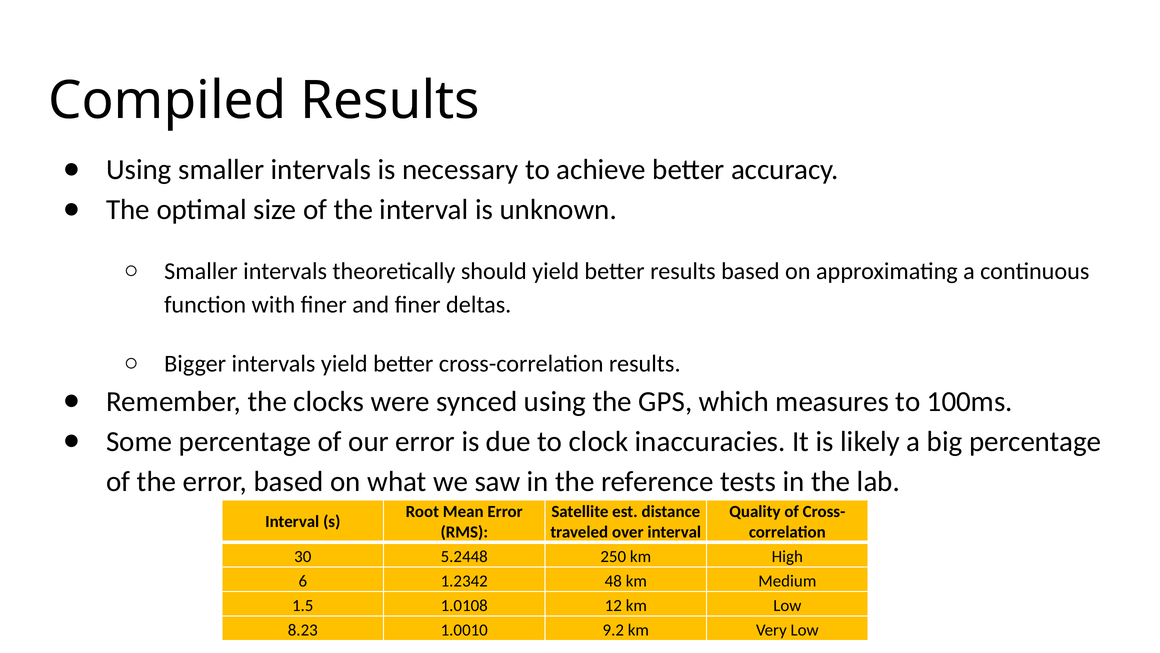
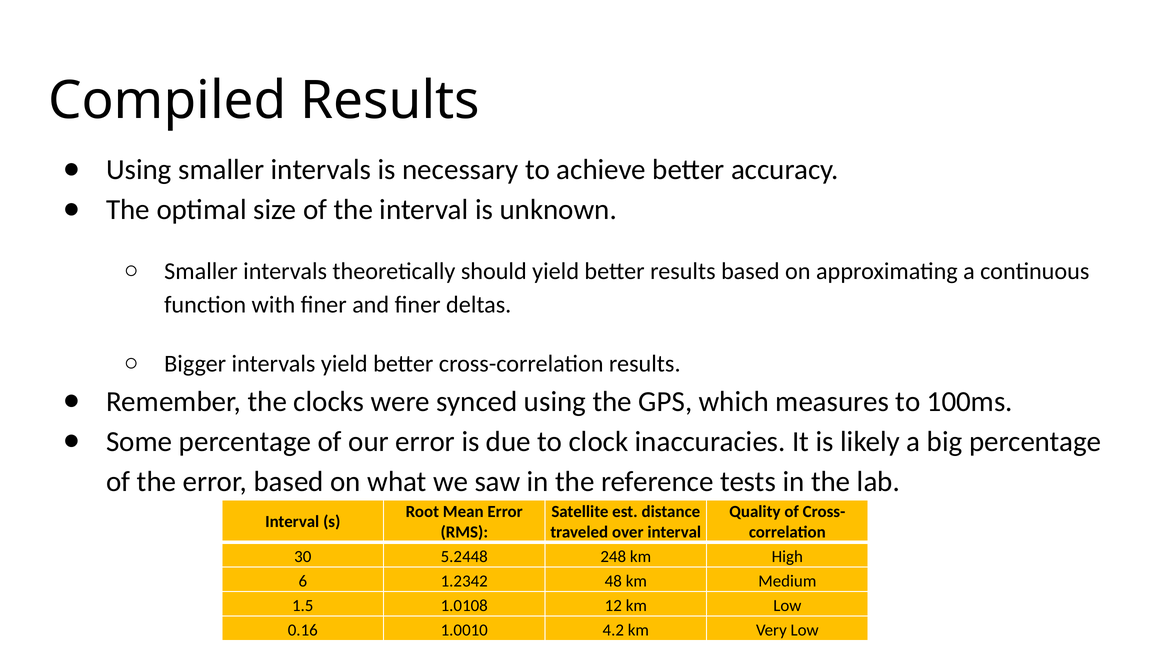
250: 250 -> 248 (613, 556)
8.23: 8.23 -> 0.16 (303, 630)
9.2: 9.2 -> 4.2 (613, 630)
